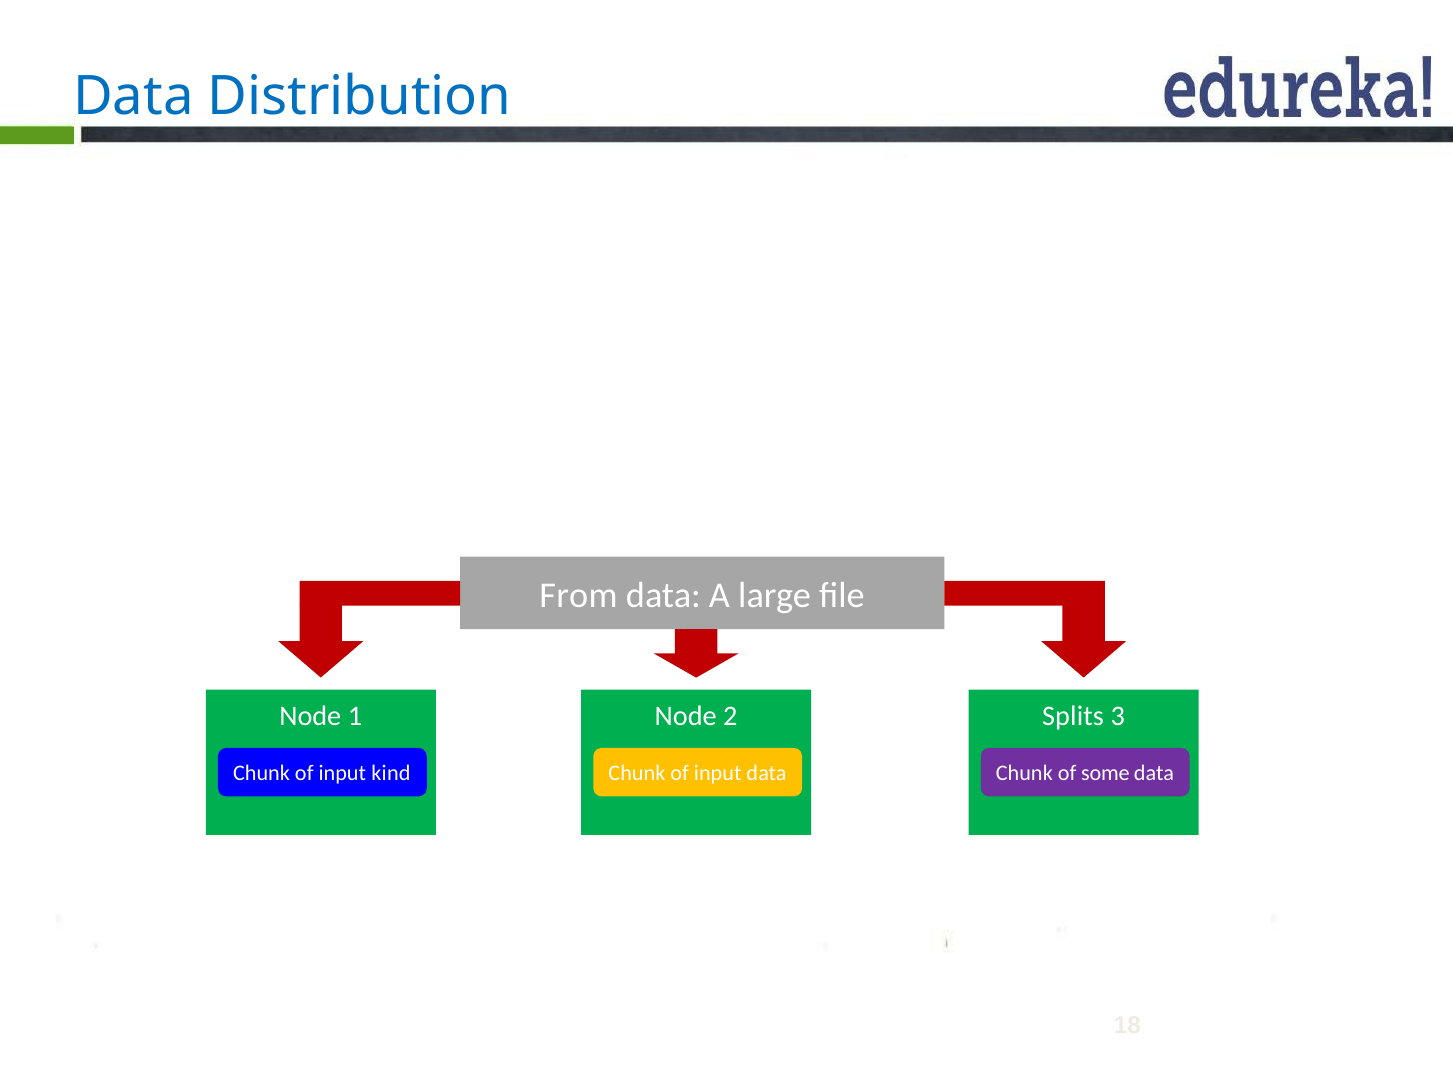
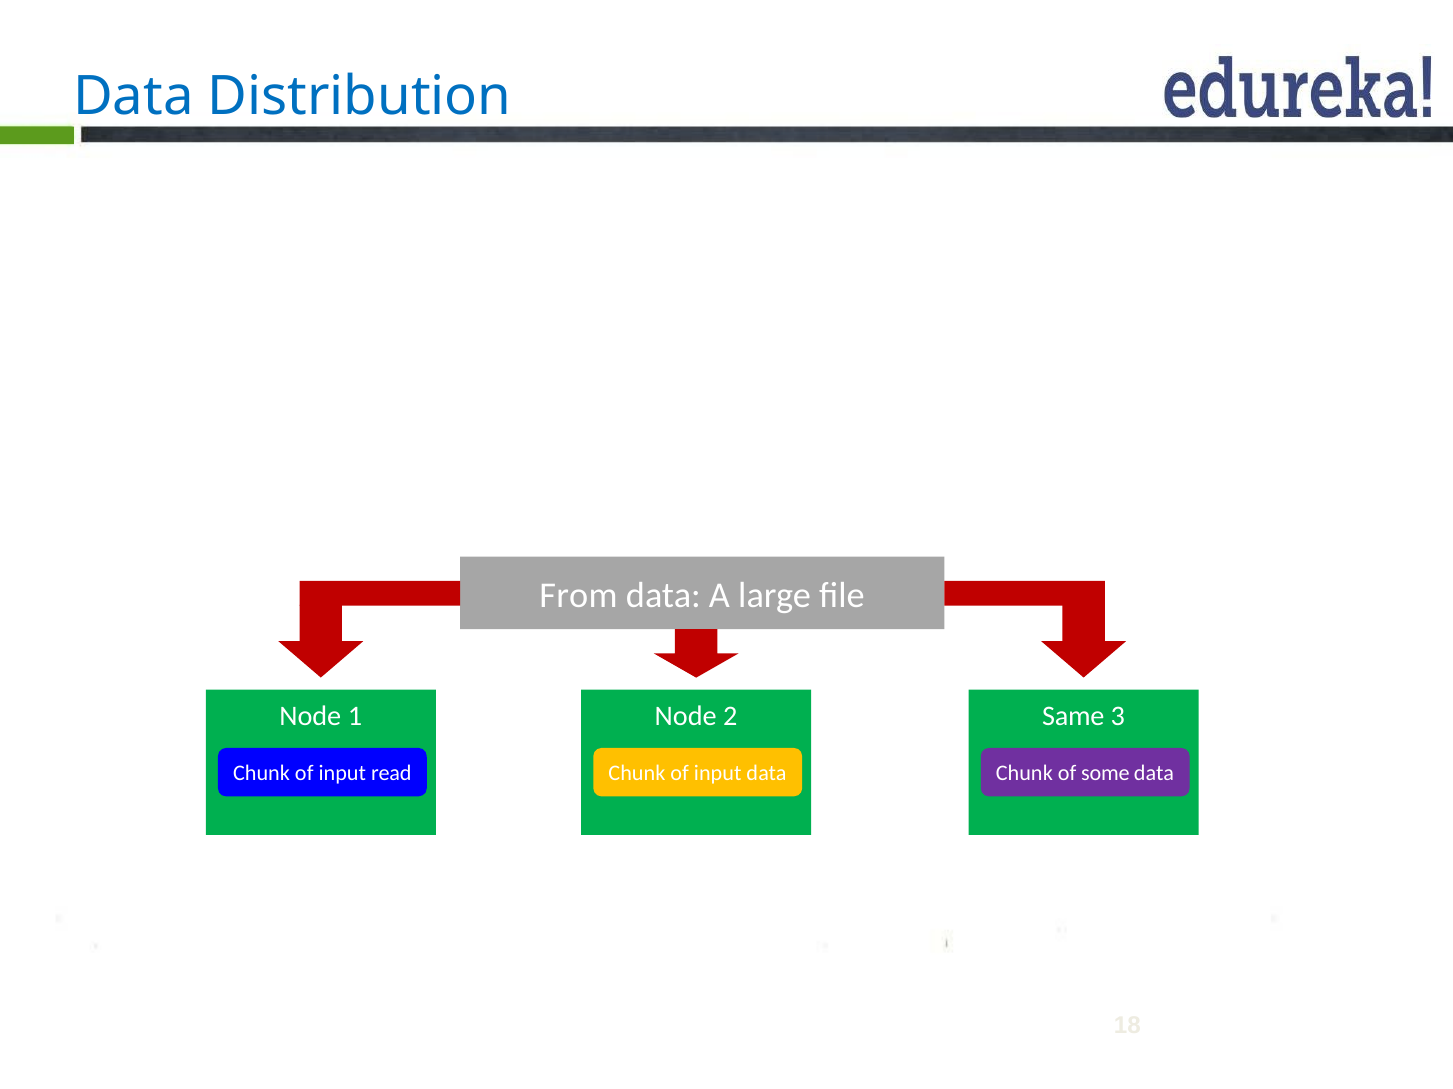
Splits: Splits -> Same (1073, 716)
kind: kind -> read (391, 774)
